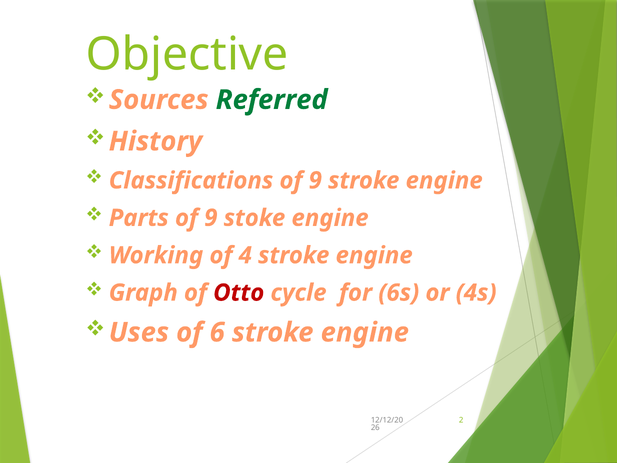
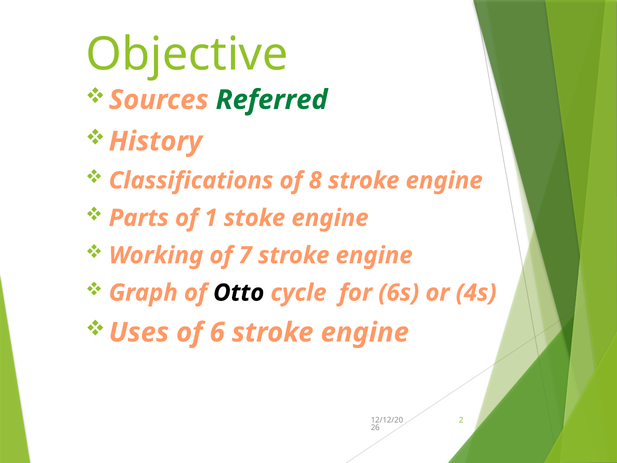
Classifications of 9: 9 -> 8 (315, 180)
Parts of 9: 9 -> 1 (211, 218)
4: 4 -> 7 (245, 255)
Otto colour: red -> black (239, 293)
